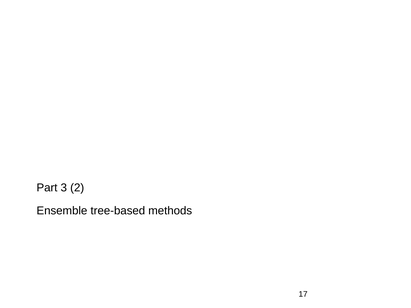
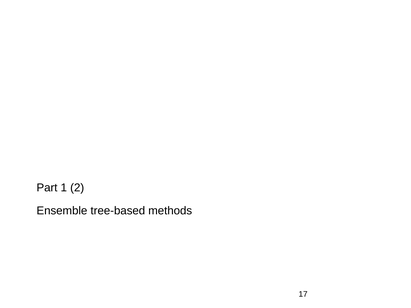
3: 3 -> 1 (64, 188)
